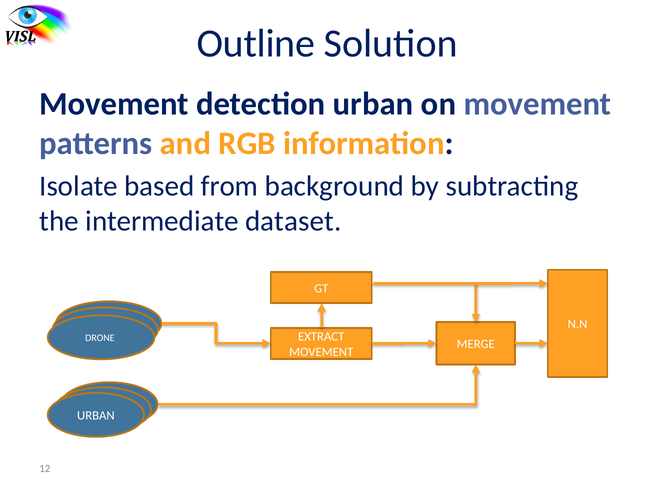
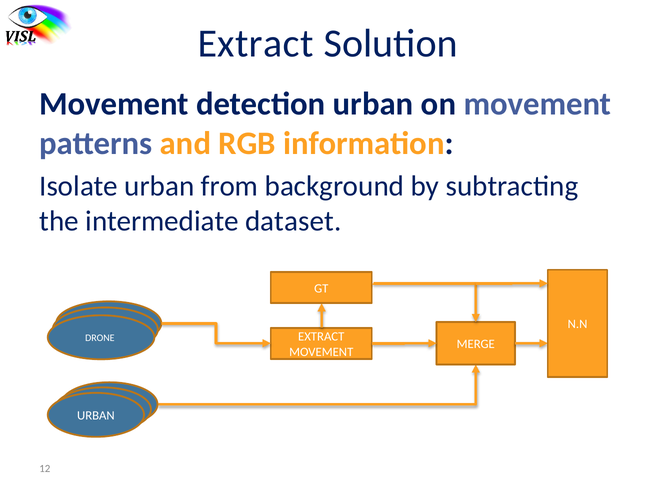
Outline: Outline -> Extract (256, 43)
Isolate based: based -> urban (159, 186)
